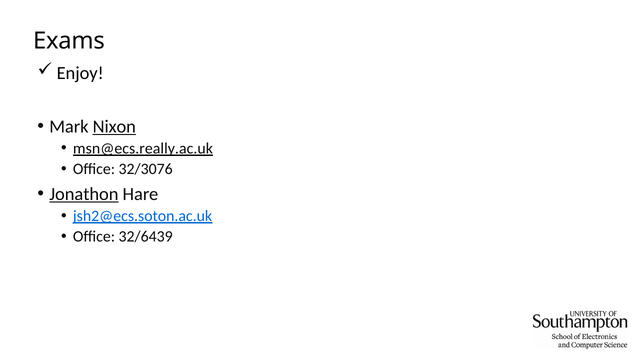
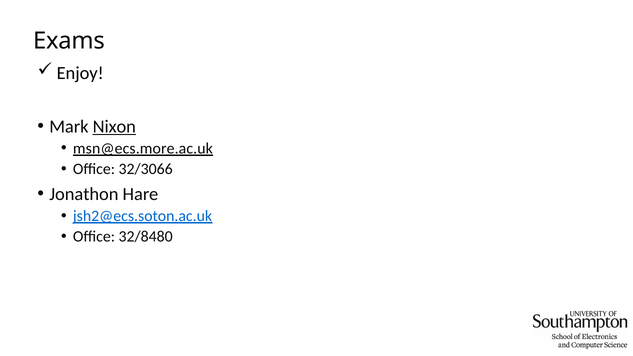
msn@ecs.really.ac.uk: msn@ecs.really.ac.uk -> msn@ecs.more.ac.uk (143, 149)
32/3076: 32/3076 -> 32/3066 (146, 169)
Jonathon underline: present -> none (84, 194)
32/6439: 32/6439 -> 32/8480 (146, 237)
